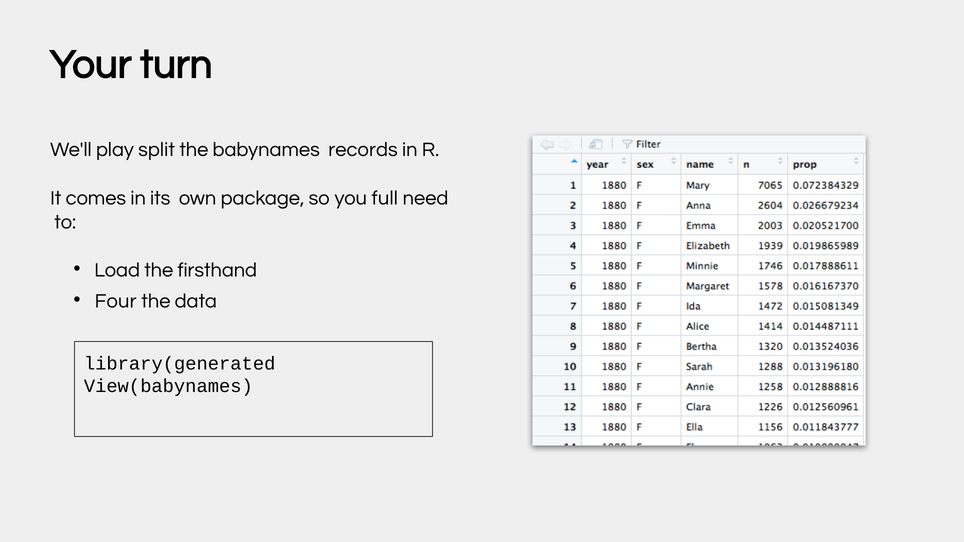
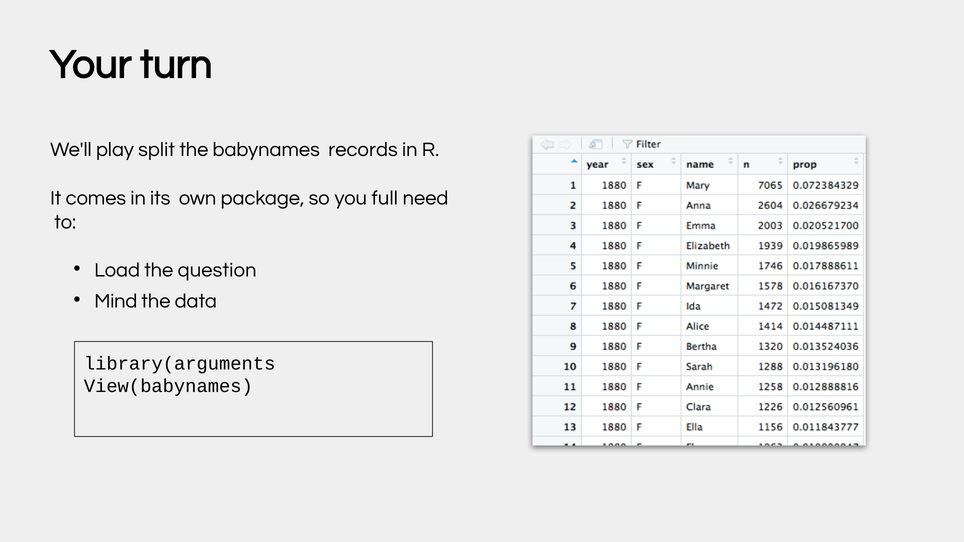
firsthand: firsthand -> question (217, 270)
Four: Four -> Mind (116, 301)
library(generated: library(generated -> library(arguments (180, 364)
